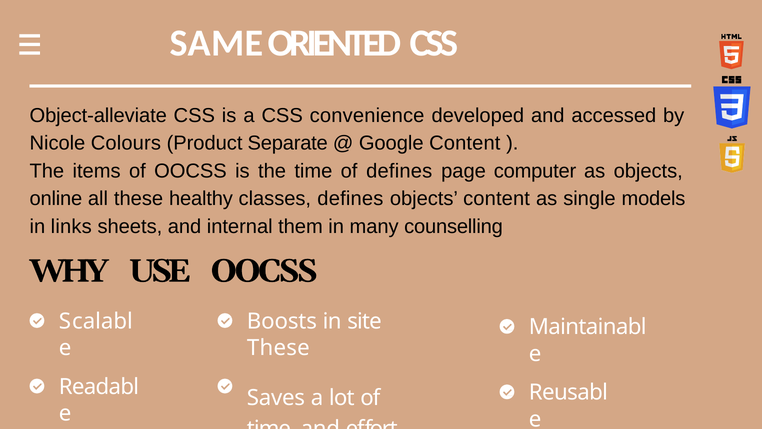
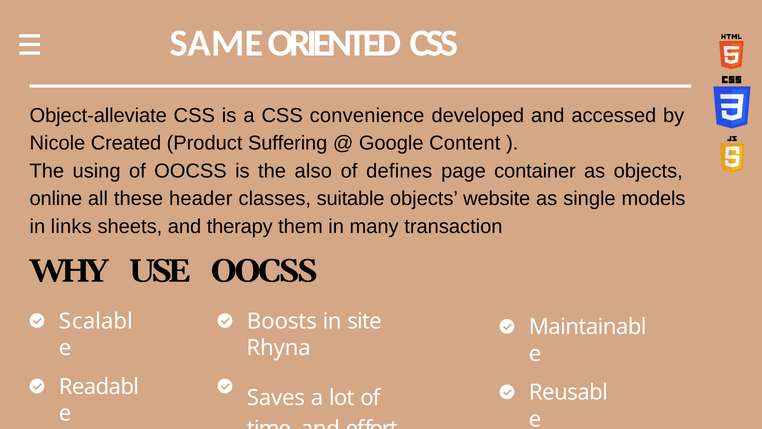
Colours: Colours -> Created (126, 143)
Separate: Separate -> Suffering (288, 143)
items: items -> using (97, 171)
the time: time -> also (313, 171)
computer: computer -> container (535, 171)
healthy: healthy -> header (201, 199)
classes defines: defines -> suitable (351, 199)
objects content: content -> website (497, 199)
internal: internal -> therapy (240, 226)
counselling: counselling -> transaction (453, 226)
These: These -> Rhyna (279, 348)
